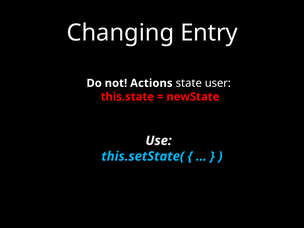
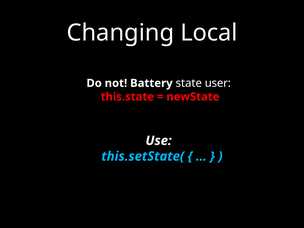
Entry: Entry -> Local (209, 33)
Actions: Actions -> Battery (151, 83)
